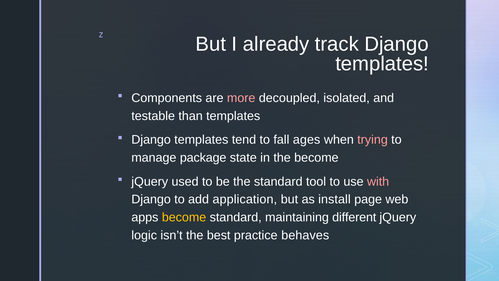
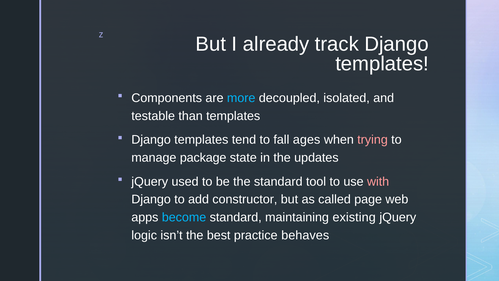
more colour: pink -> light blue (241, 98)
the become: become -> updates (316, 158)
application: application -> constructor (245, 199)
install: install -> called (334, 199)
become colour: yellow -> light blue (184, 217)
different: different -> existing (354, 217)
